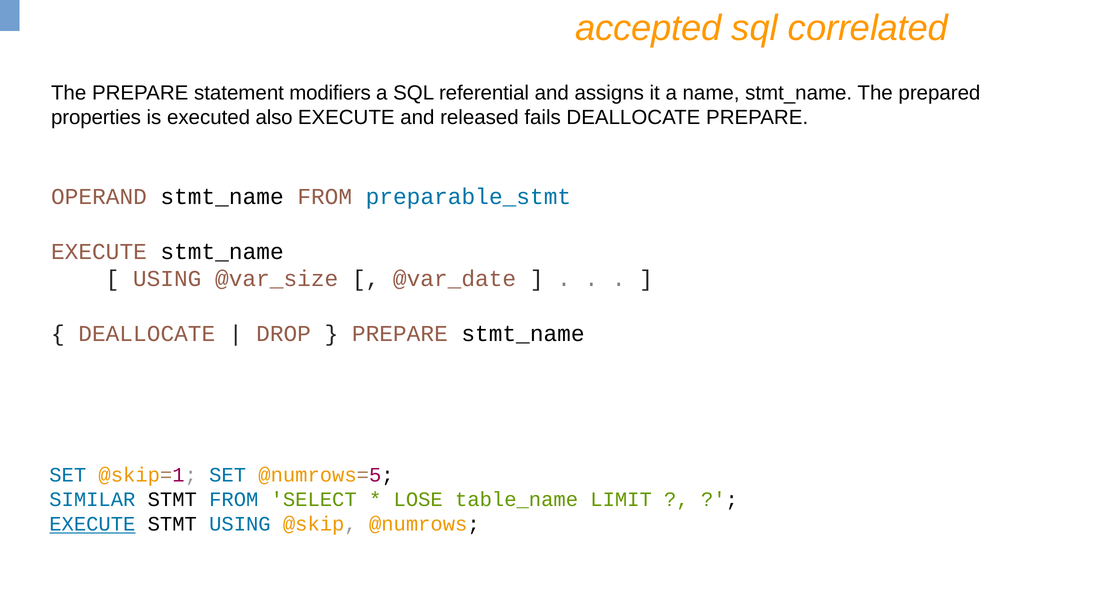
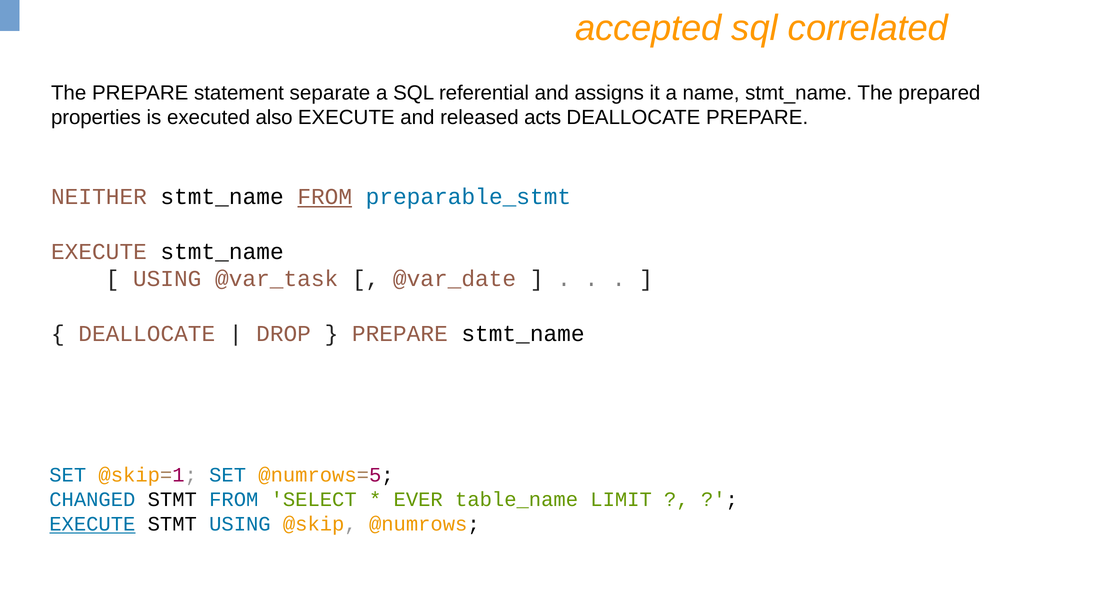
modifiers: modifiers -> separate (330, 93)
fails: fails -> acts (543, 117)
OPERAND: OPERAND -> NEITHER (99, 197)
FROM underline: none -> present (325, 197)
@var_size: @var_size -> @var_task (277, 279)
SIMILAR: SIMILAR -> CHANGED (92, 499)
LOSE: LOSE -> EVER (418, 499)
